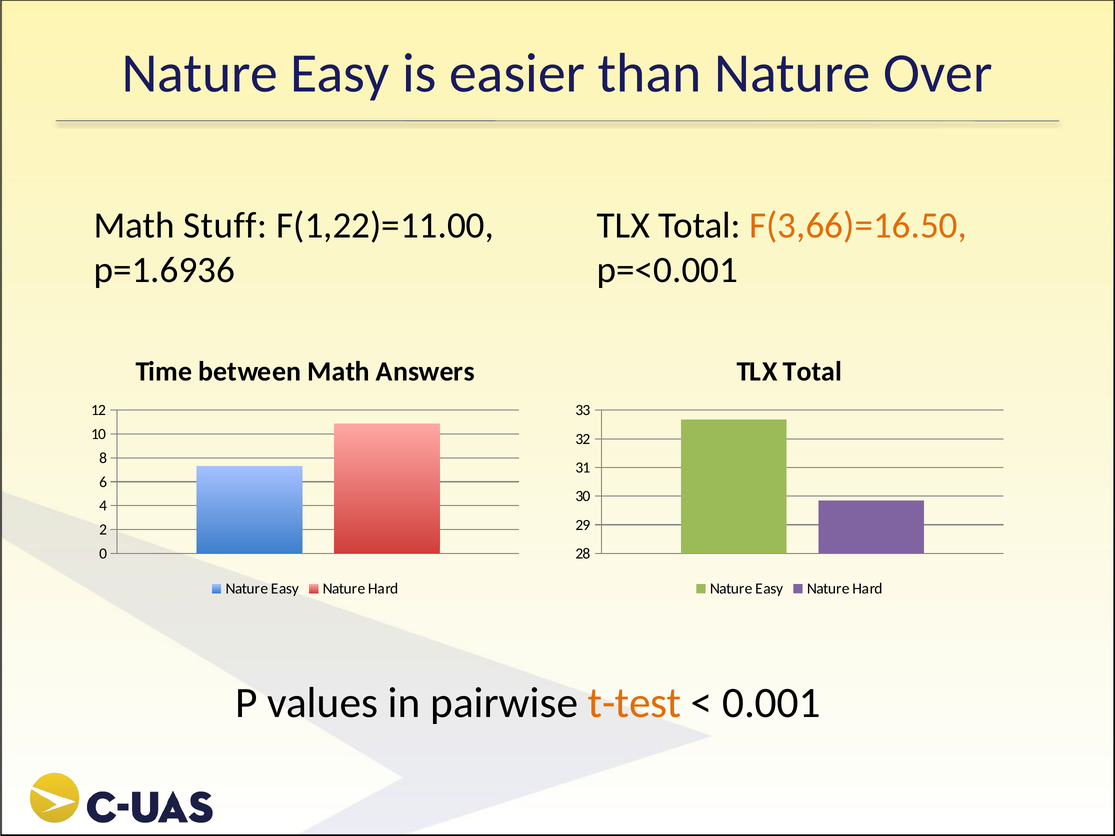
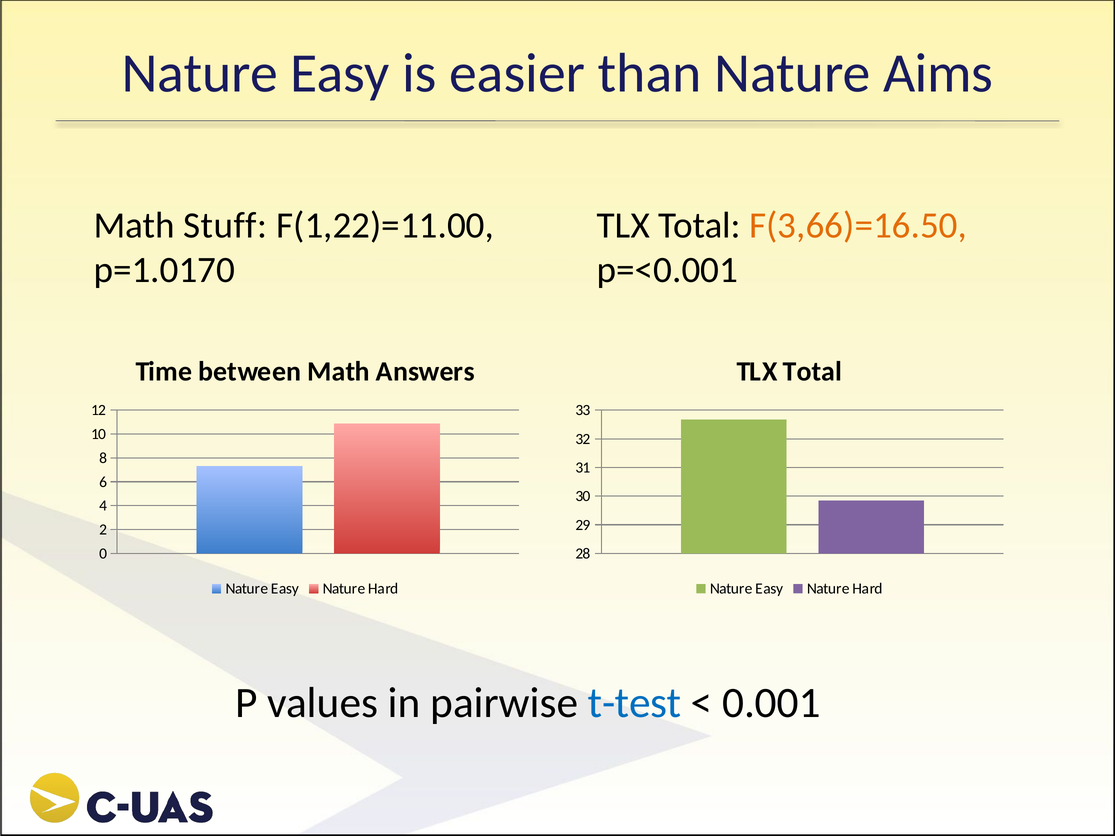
Over: Over -> Aims (938, 74)
p=1.6936: p=1.6936 -> p=1.0170 (164, 270)
t-test colour: orange -> blue (635, 703)
